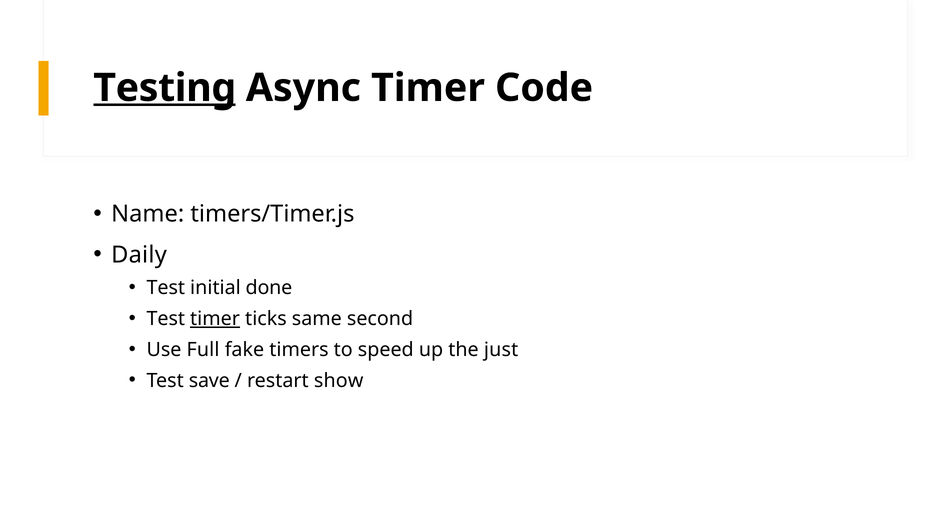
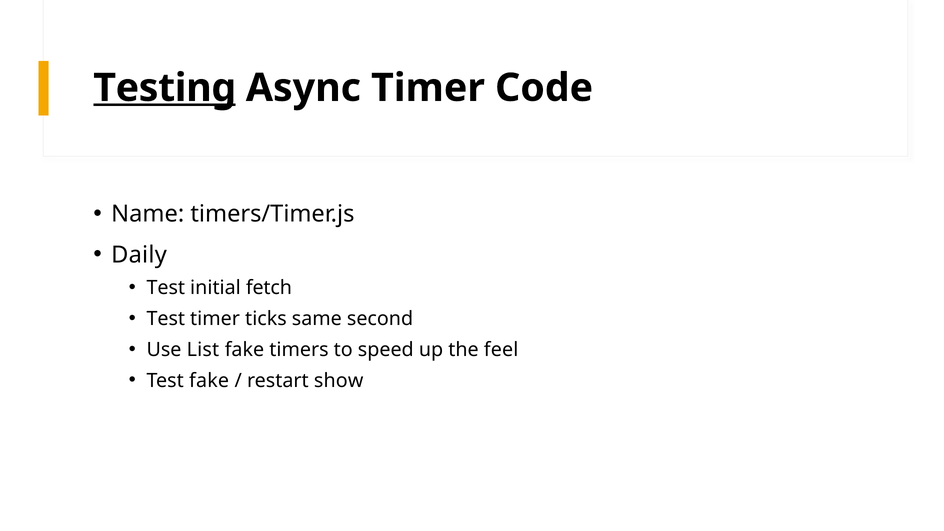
done: done -> fetch (269, 288)
timer underline: present -> none (215, 319)
Full: Full -> List (203, 350)
just: just -> feel (501, 350)
Test save: save -> fake (209, 381)
